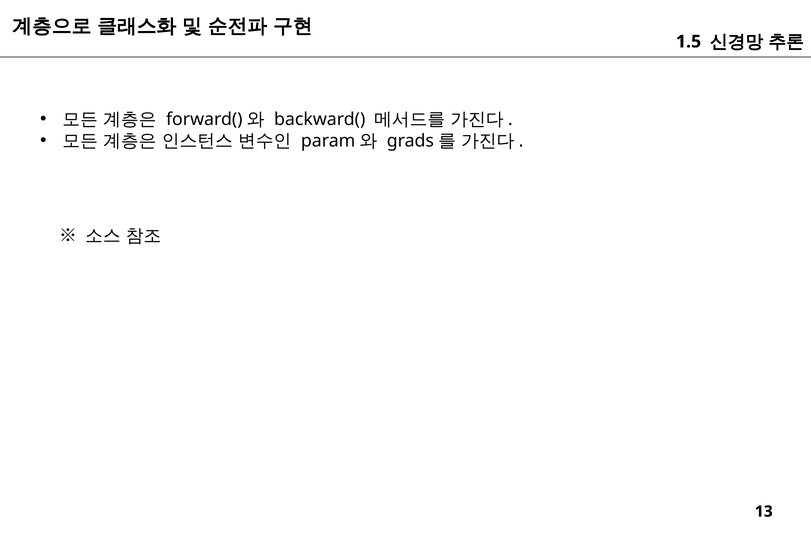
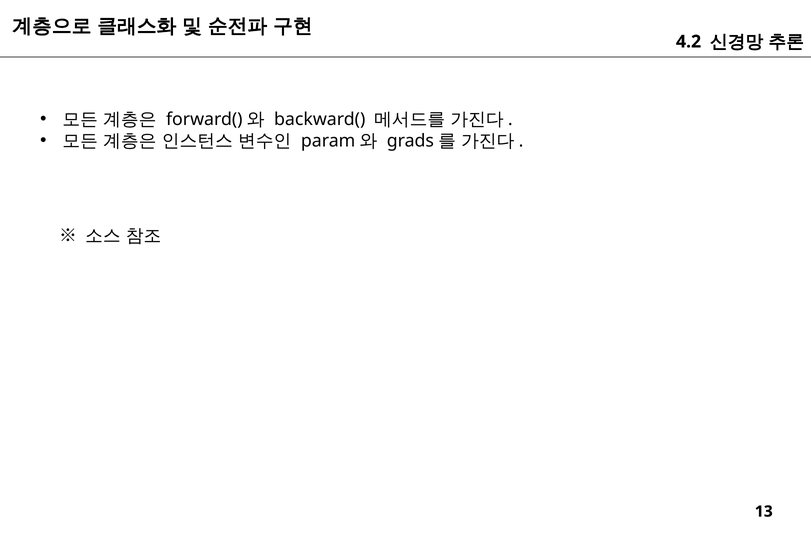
1.5: 1.5 -> 4.2 (689, 42)
